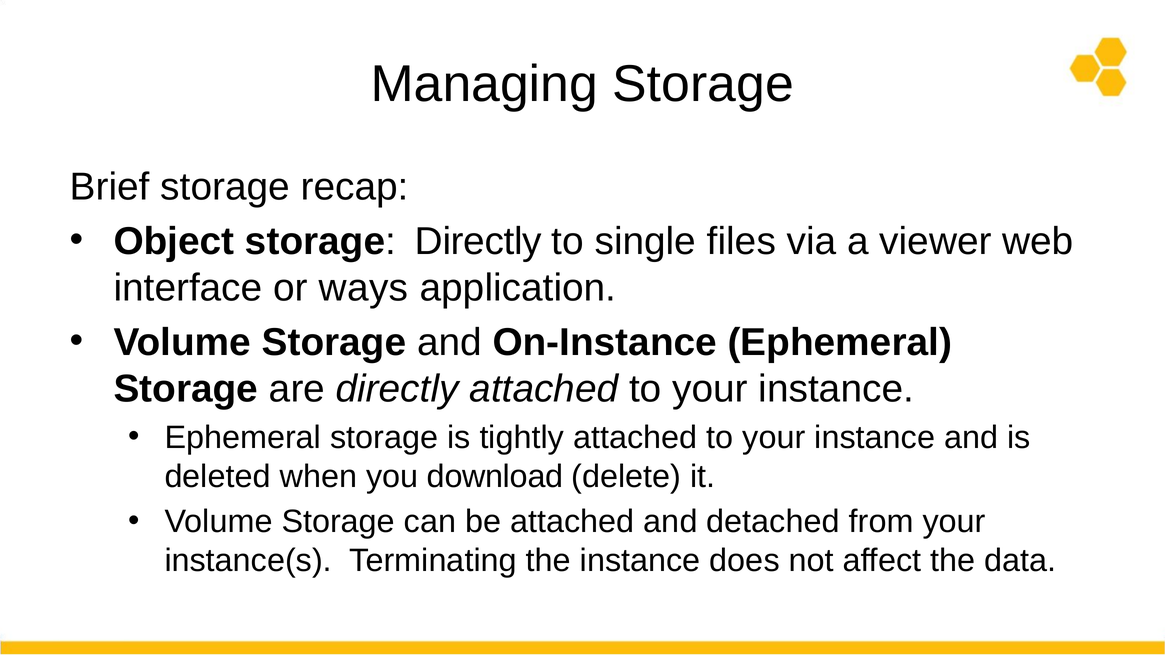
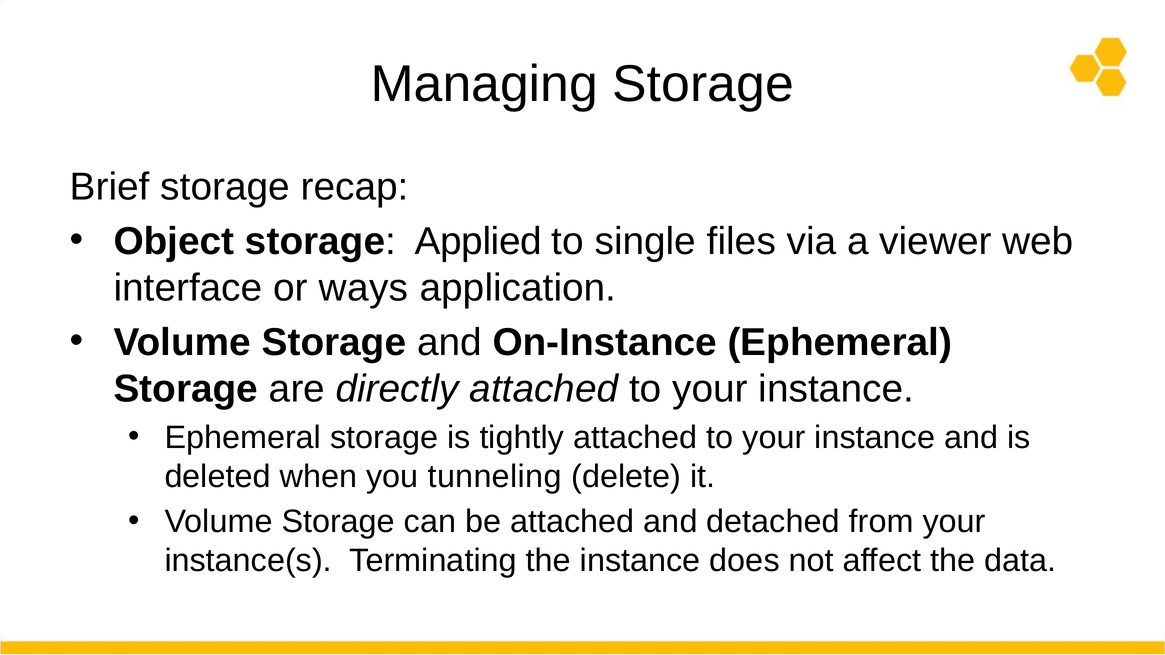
storage Directly: Directly -> Applied (478, 241)
download: download -> tunneling (495, 477)
